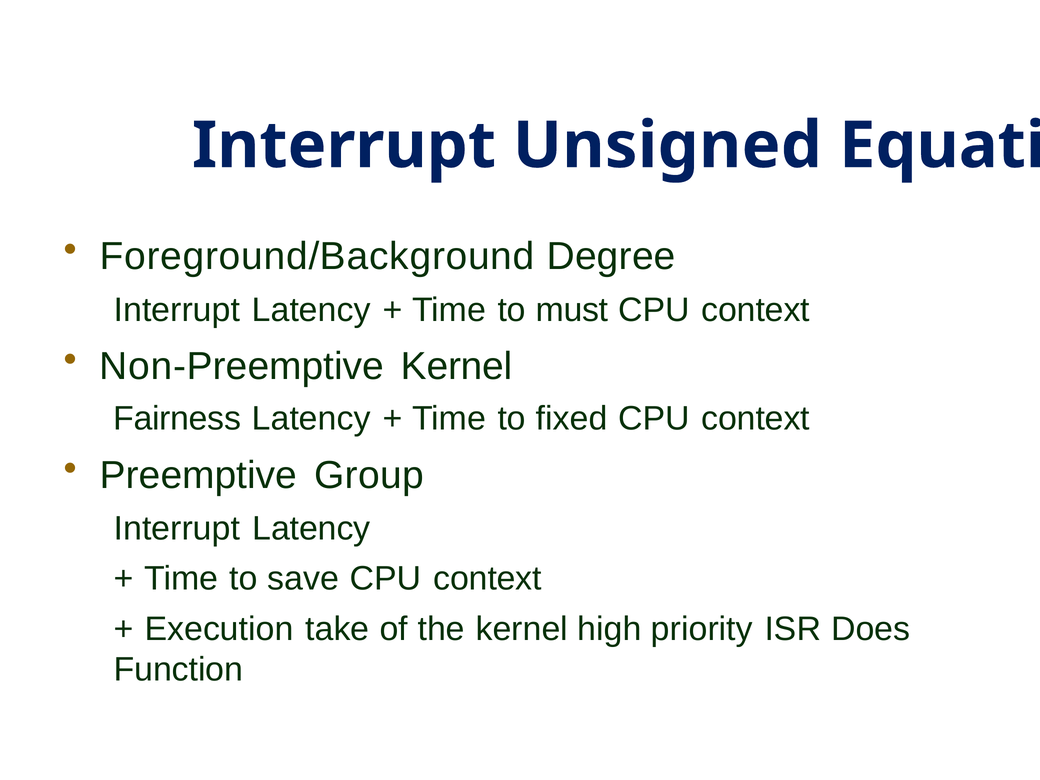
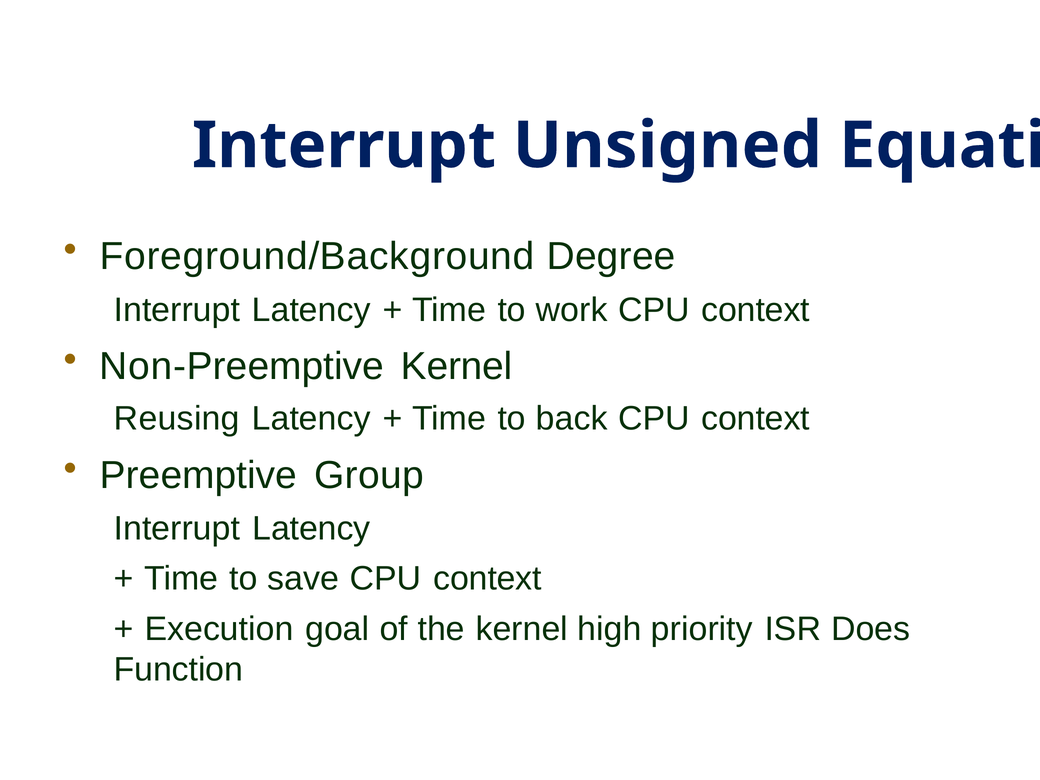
must: must -> work (572, 310)
Fairness: Fairness -> Reusing (177, 419)
fixed: fixed -> back (572, 419)
take: take -> goal (337, 629)
